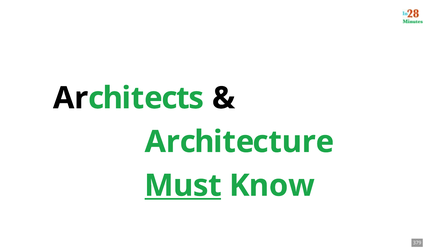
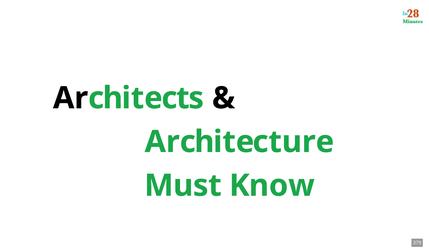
Must underline: present -> none (183, 186)
